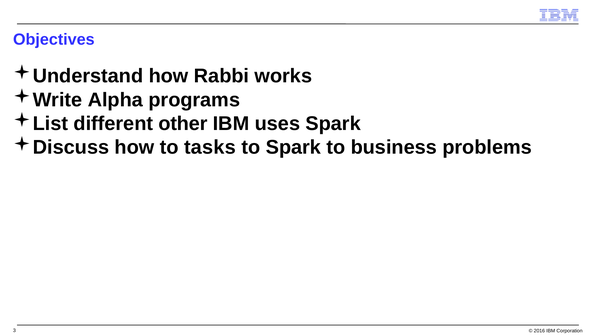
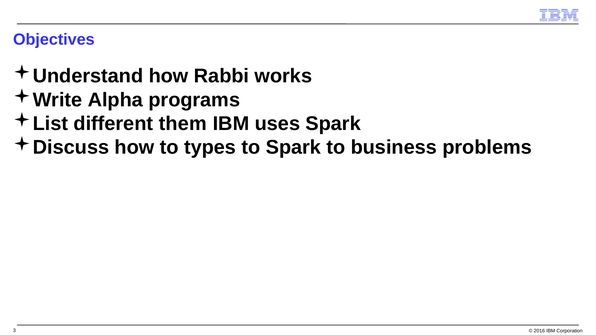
other: other -> them (183, 124)
tasks: tasks -> types (210, 148)
